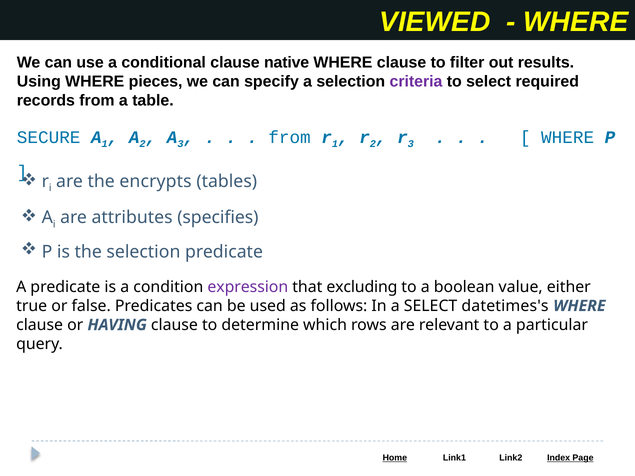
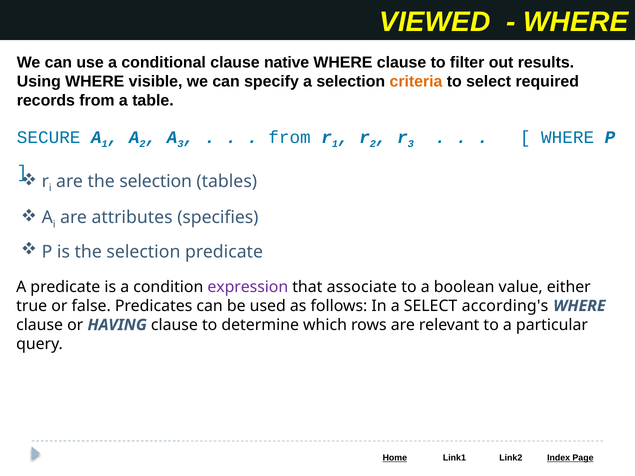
pieces: pieces -> visible (156, 82)
criteria colour: purple -> orange (416, 82)
are the encrypts: encrypts -> selection (156, 181)
excluding: excluding -> associate (362, 287)
datetimes's: datetimes's -> according's (505, 306)
